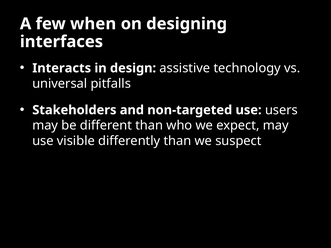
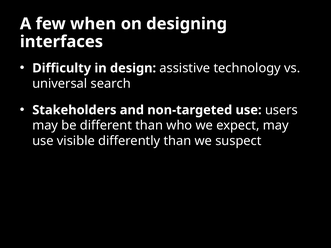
Interacts: Interacts -> Difficulty (62, 68)
pitfalls: pitfalls -> search (111, 84)
